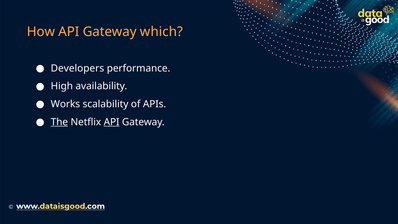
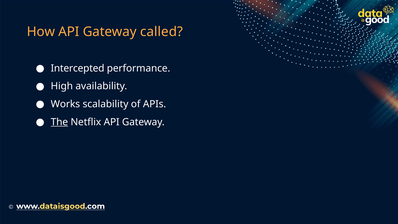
which: which -> called (161, 32)
Developers: Developers -> Intercepted (78, 68)
API underline: present -> none (112, 122)
